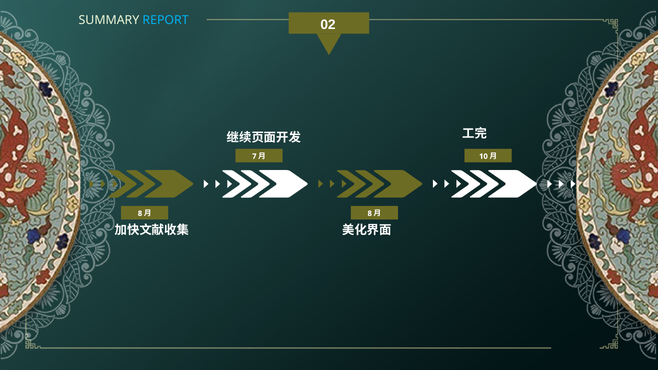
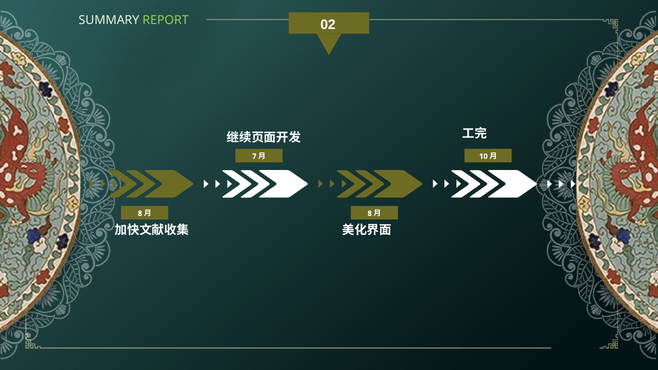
REPORT colour: light blue -> light green (166, 20)
